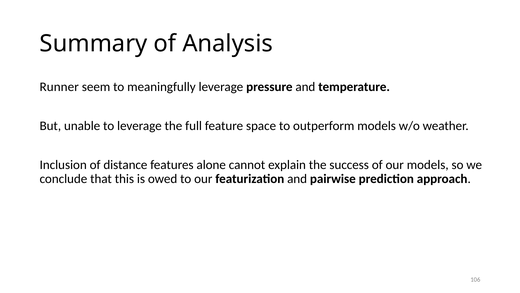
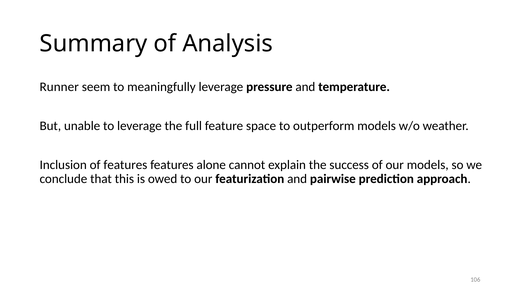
of distance: distance -> features (125, 165)
